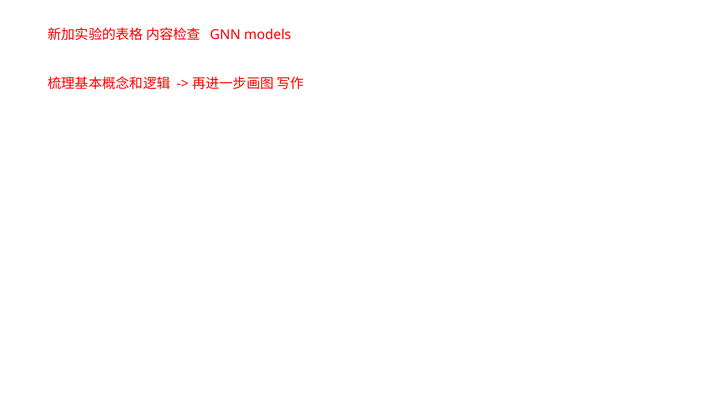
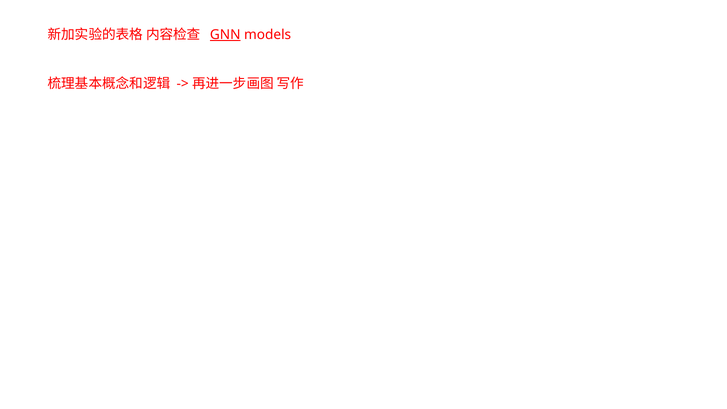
GNN underline: none -> present (225, 35)
